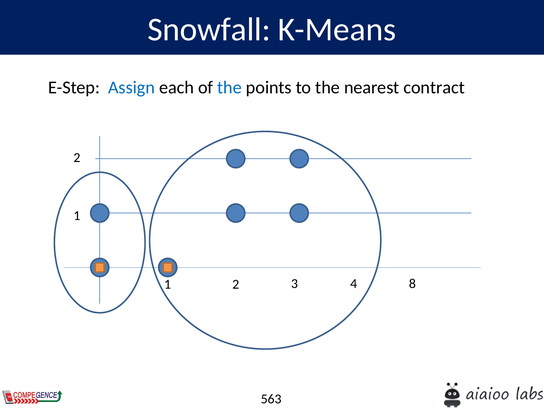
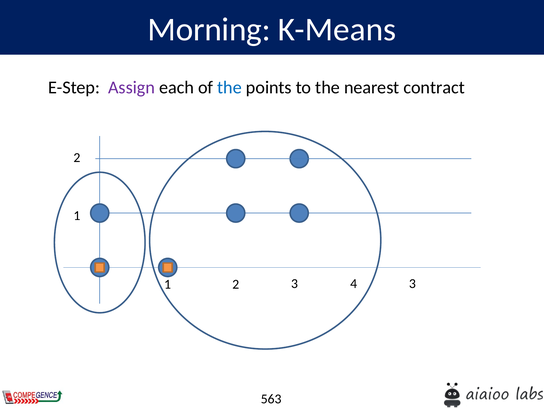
Snowfall: Snowfall -> Morning (209, 30)
Assign colour: blue -> purple (132, 87)
4 8: 8 -> 3 (412, 284)
